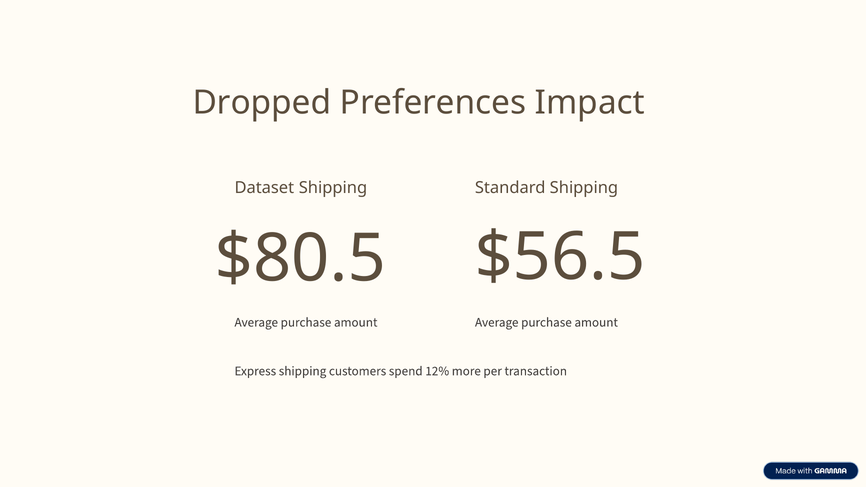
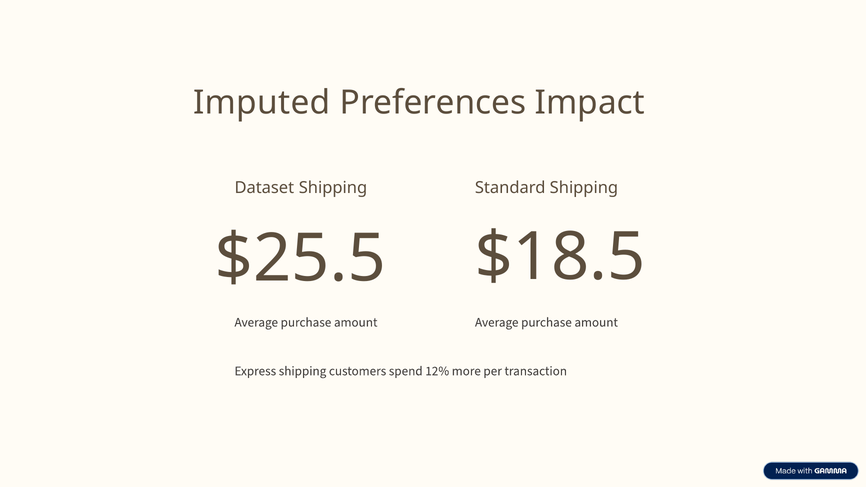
Dropped: Dropped -> Imputed (262, 103)
$56.5: $56.5 -> $18.5 (560, 257)
$80.5: $80.5 -> $25.5 (300, 259)
